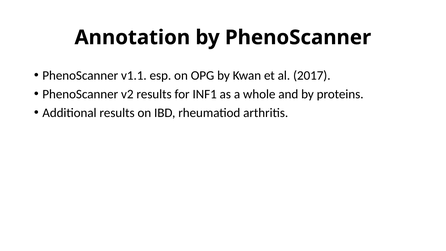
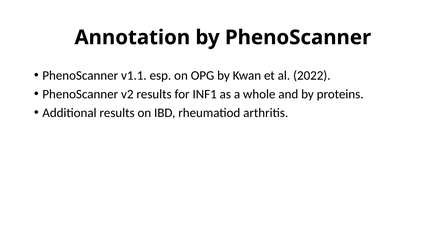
2017: 2017 -> 2022 (312, 75)
